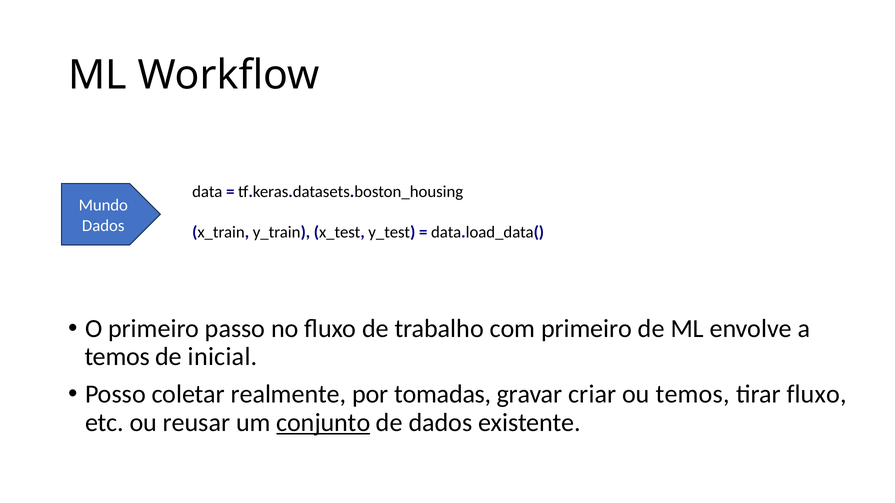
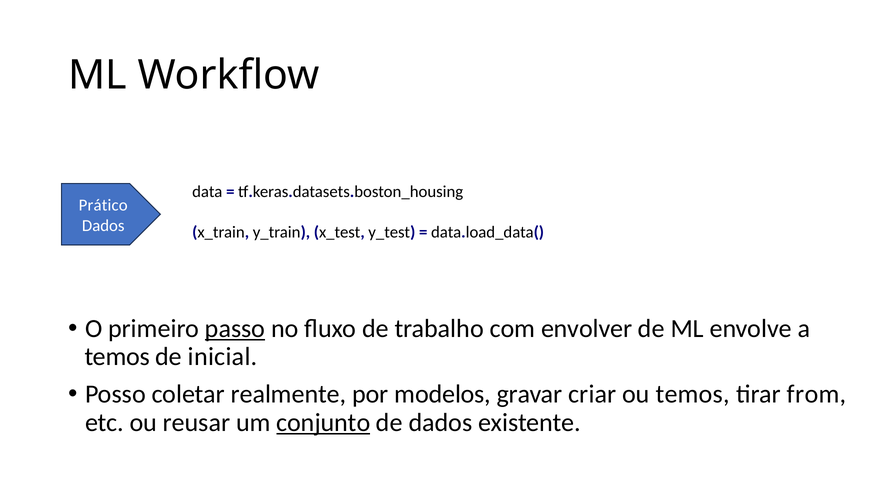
Mundo: Mundo -> Prático (103, 206)
passo underline: none -> present (235, 329)
com primeiro: primeiro -> envolver (587, 329)
tomadas: tomadas -> modelos (443, 395)
tirar fluxo: fluxo -> from (817, 395)
